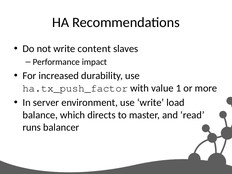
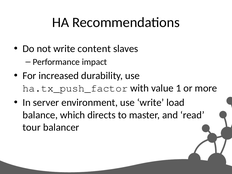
runs: runs -> tour (32, 127)
